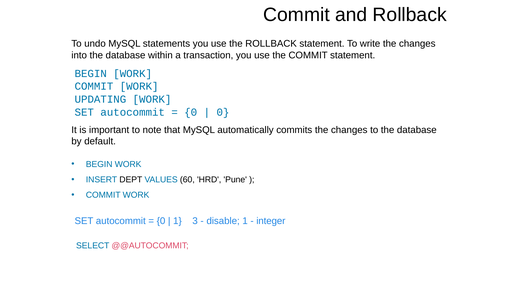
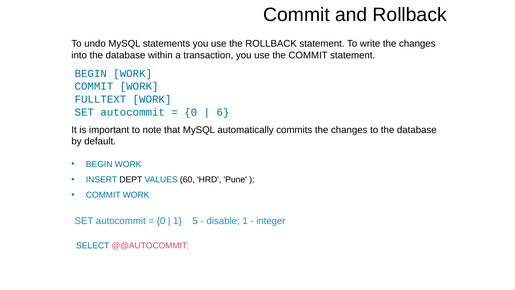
UPDATING: UPDATING -> FULLTEXT (100, 99)
0: 0 -> 6 (223, 112)
3: 3 -> 5 (195, 221)
